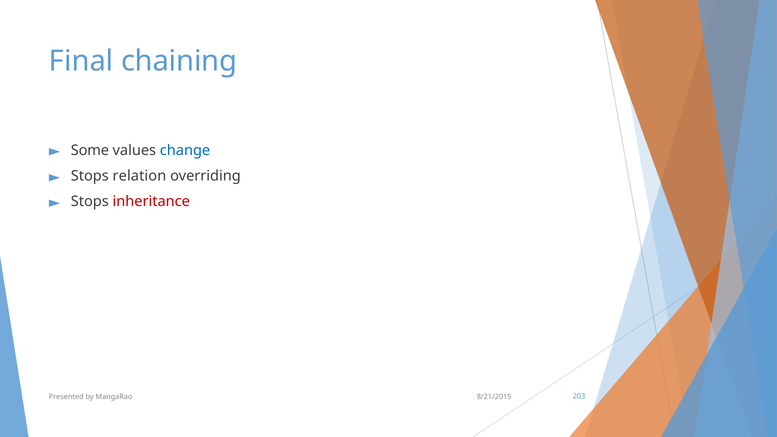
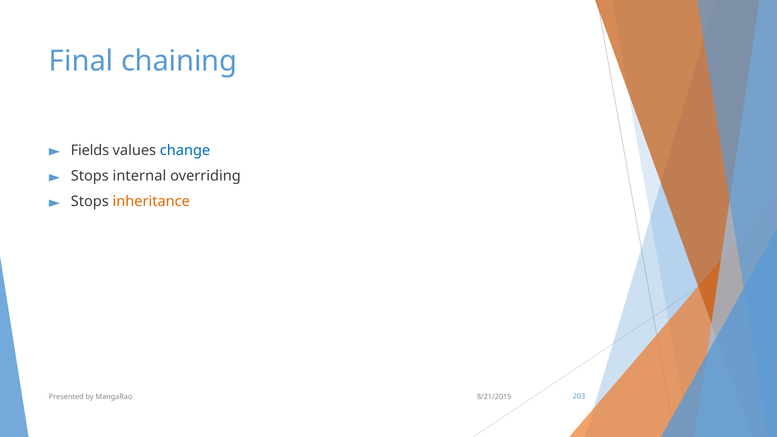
Some: Some -> Fields (90, 150)
relation: relation -> internal (139, 176)
inheritance colour: red -> orange (151, 202)
